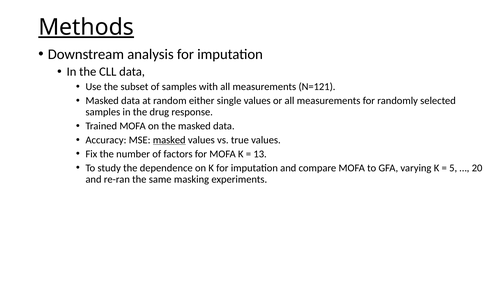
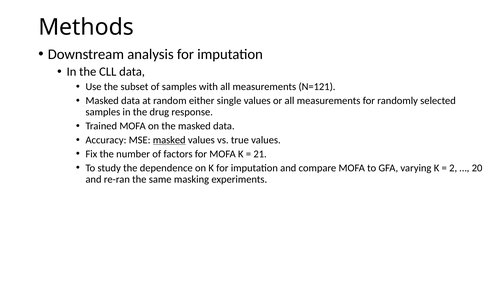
Methods underline: present -> none (86, 27)
13: 13 -> 21 (260, 154)
5: 5 -> 2 (453, 168)
